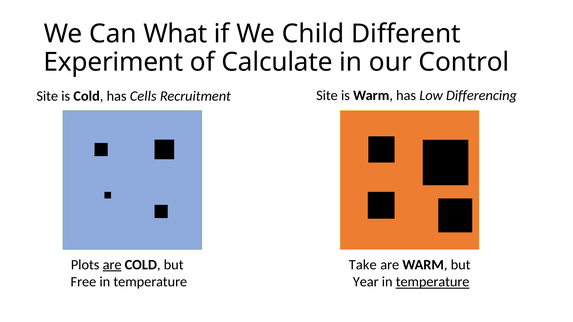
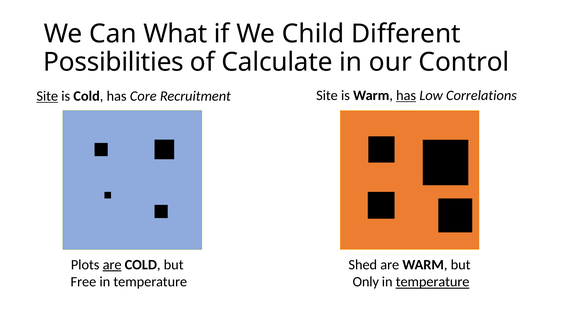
Experiment: Experiment -> Possibilities (113, 62)
has underline: none -> present (406, 96)
Differencing: Differencing -> Correlations (481, 96)
Site underline: none -> present (47, 96)
Cells: Cells -> Core (143, 96)
Take: Take -> Shed (363, 265)
Year: Year -> Only (366, 282)
